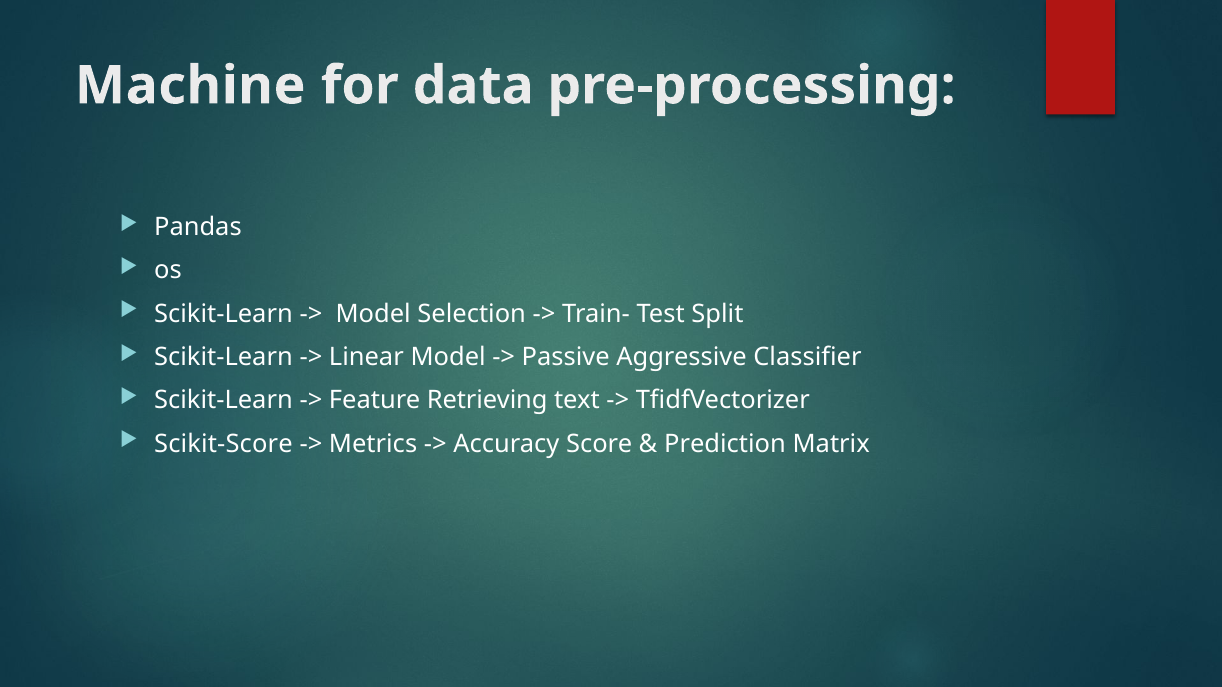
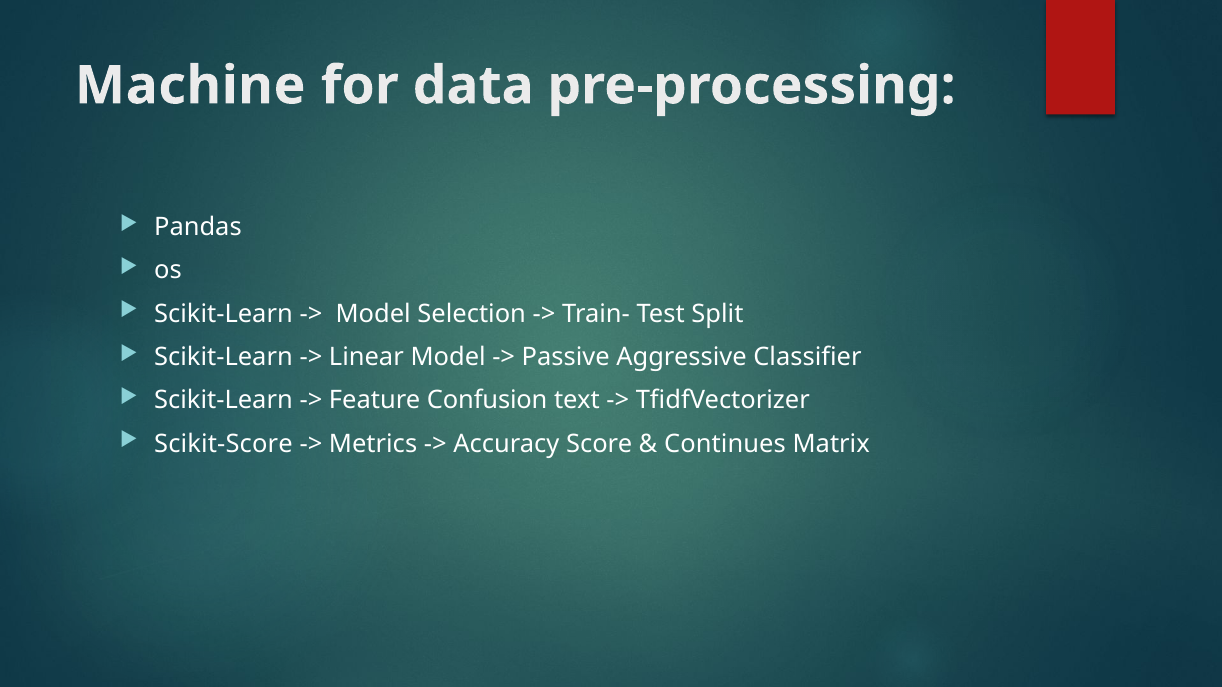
Retrieving: Retrieving -> Confusion (487, 401)
Prediction: Prediction -> Continues (725, 444)
